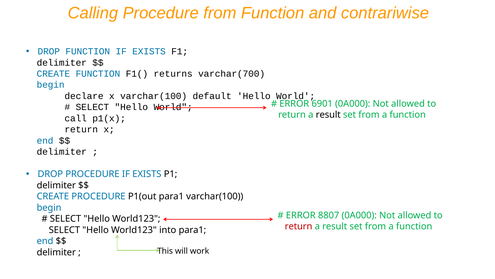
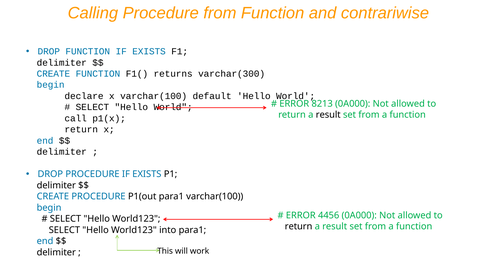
varchar(700: varchar(700 -> varchar(300 (232, 74)
6901: 6901 -> 8213 (322, 104)
8807: 8807 -> 4456 (329, 215)
return colour: red -> black (299, 226)
